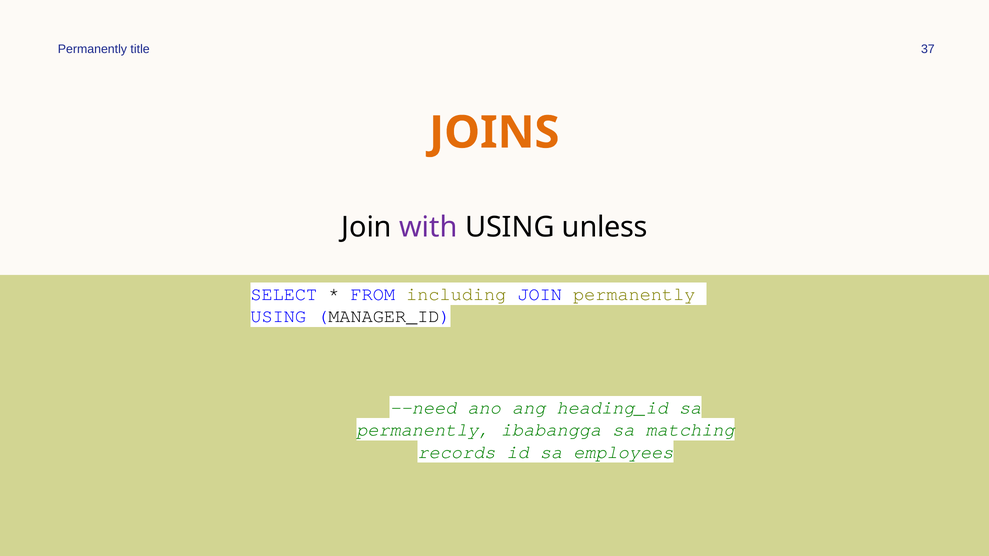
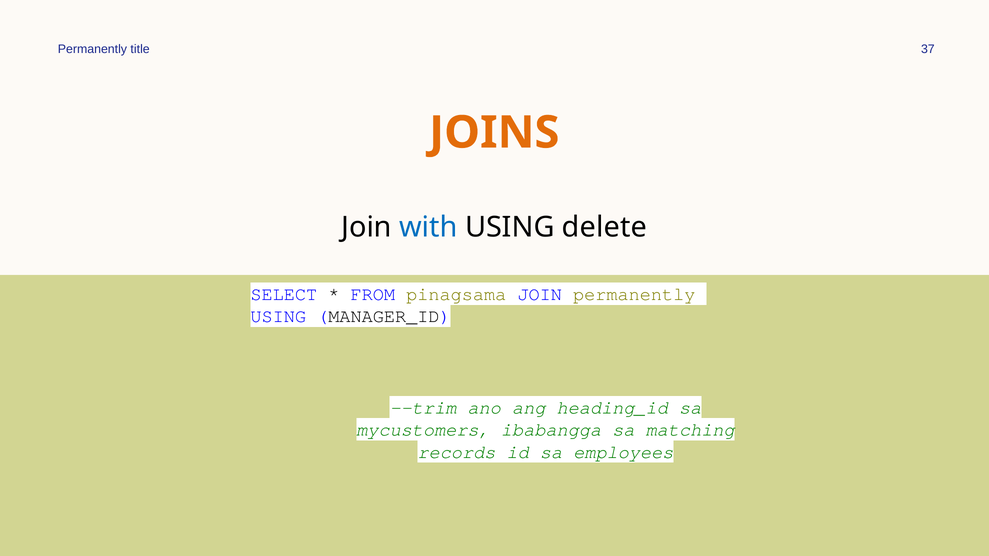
with colour: purple -> blue (428, 228)
unless: unless -> delete (605, 228)
including: including -> pinagsama (456, 294)
--need: --need -> --trim (423, 408)
permanently: permanently -> mycustomers (423, 430)
